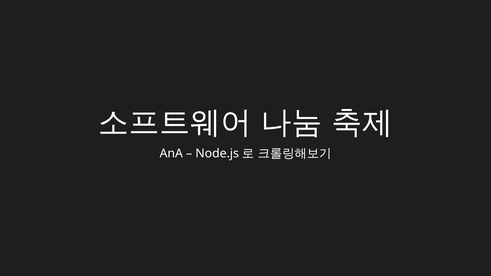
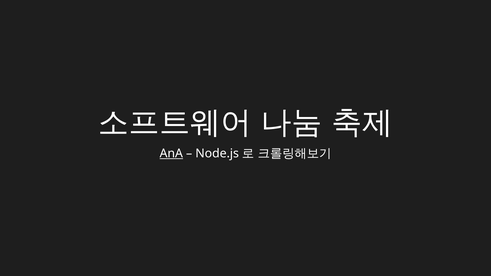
AnA underline: none -> present (171, 153)
